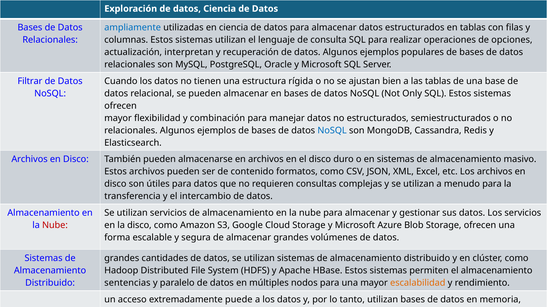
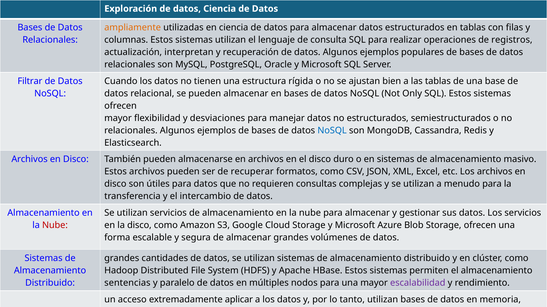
ampliamente colour: blue -> orange (133, 28)
opciones: opciones -> registros (512, 40)
combinación: combinación -> desviaciones (217, 118)
contenido: contenido -> recuperar (252, 172)
escalabilidad colour: orange -> purple (418, 284)
puede: puede -> aplicar (239, 300)
